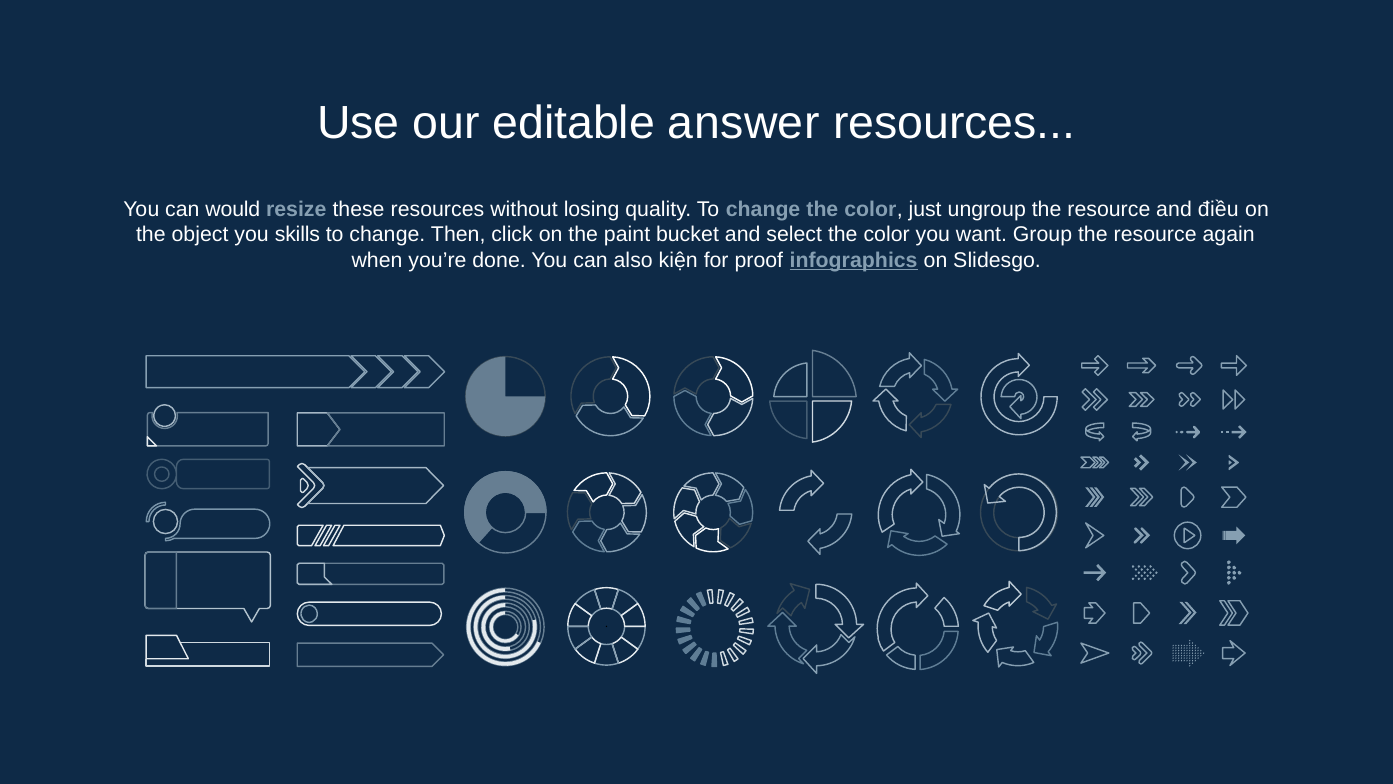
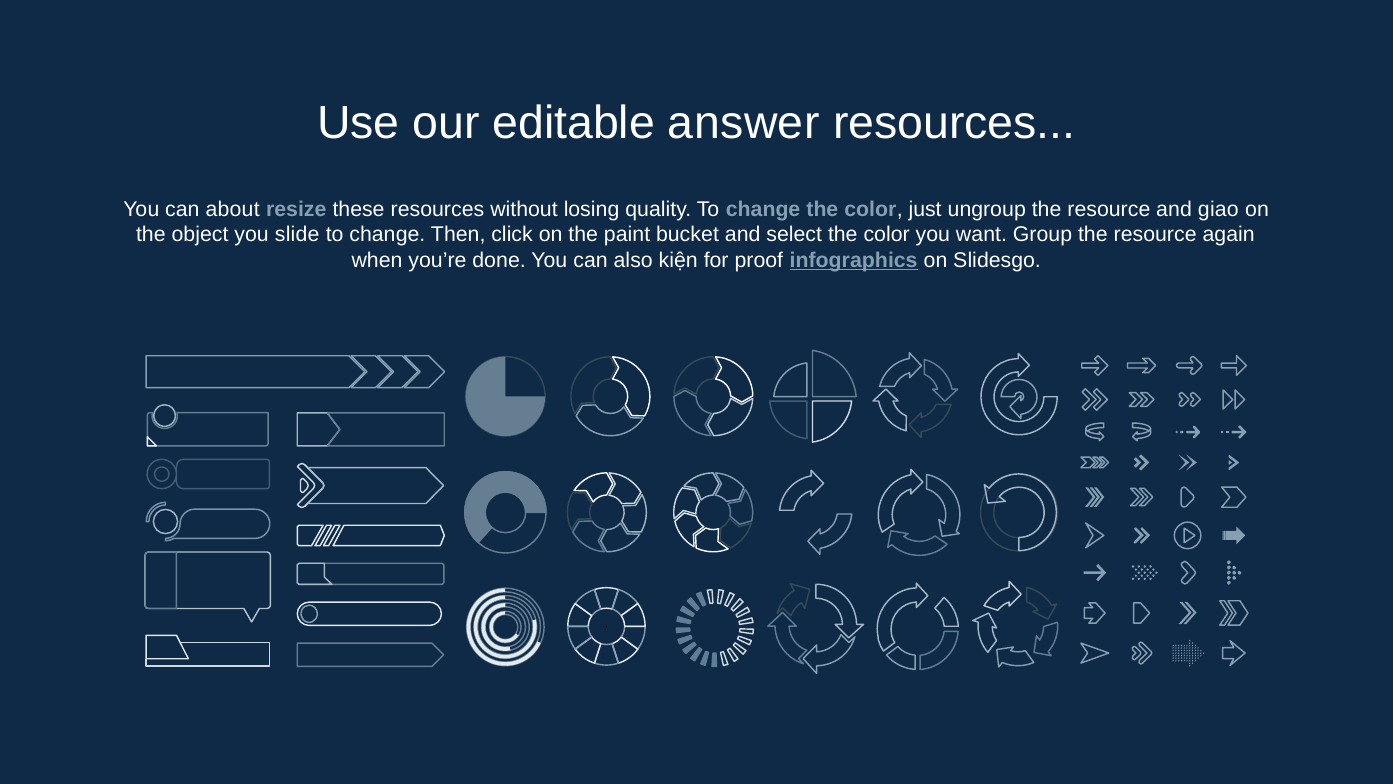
would: would -> about (233, 209)
điều: điều -> giao (1218, 209)
skills: skills -> slide (297, 235)
